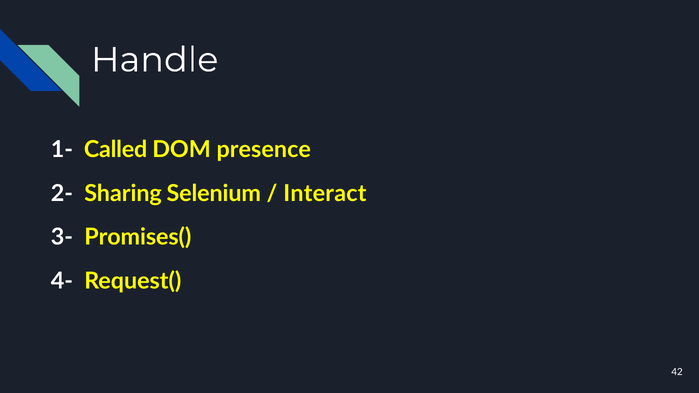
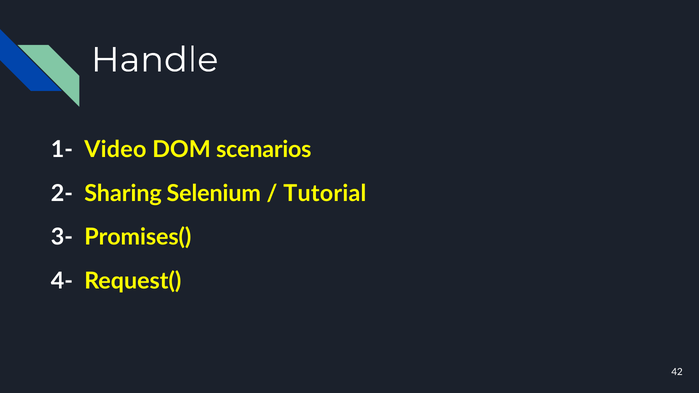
Called: Called -> Video (115, 150)
presence: presence -> scenarios (264, 150)
Interact: Interact -> Tutorial (325, 194)
